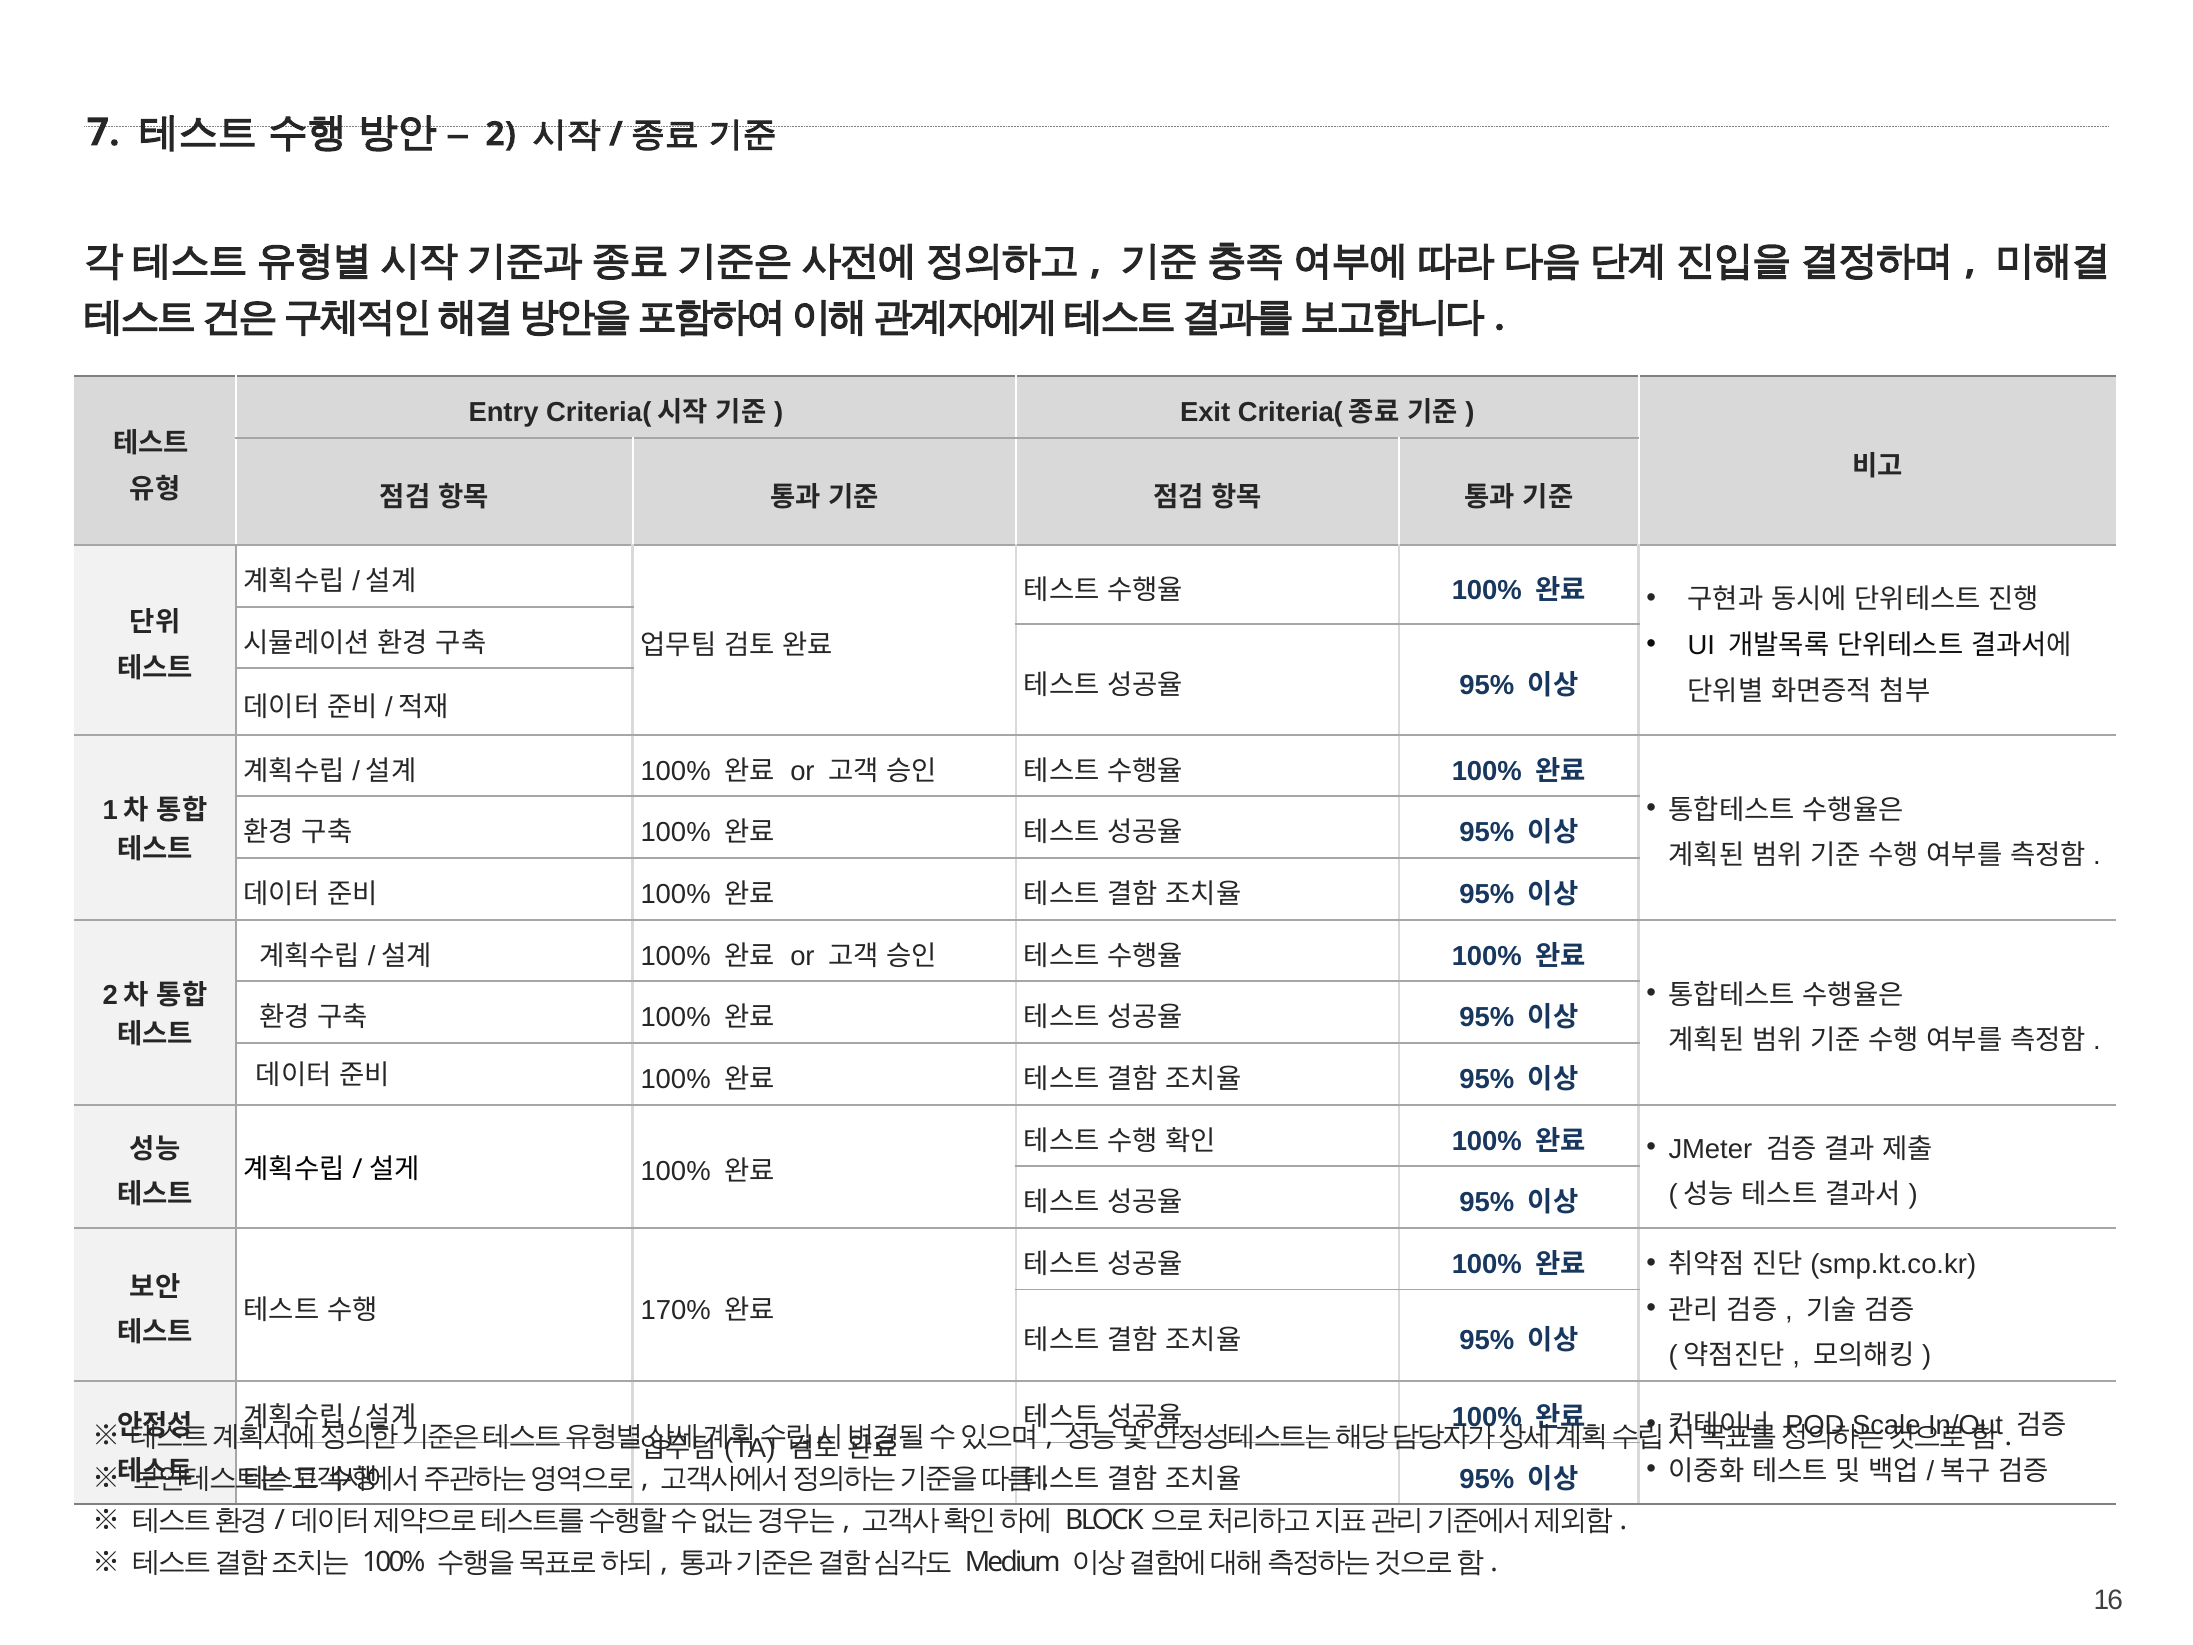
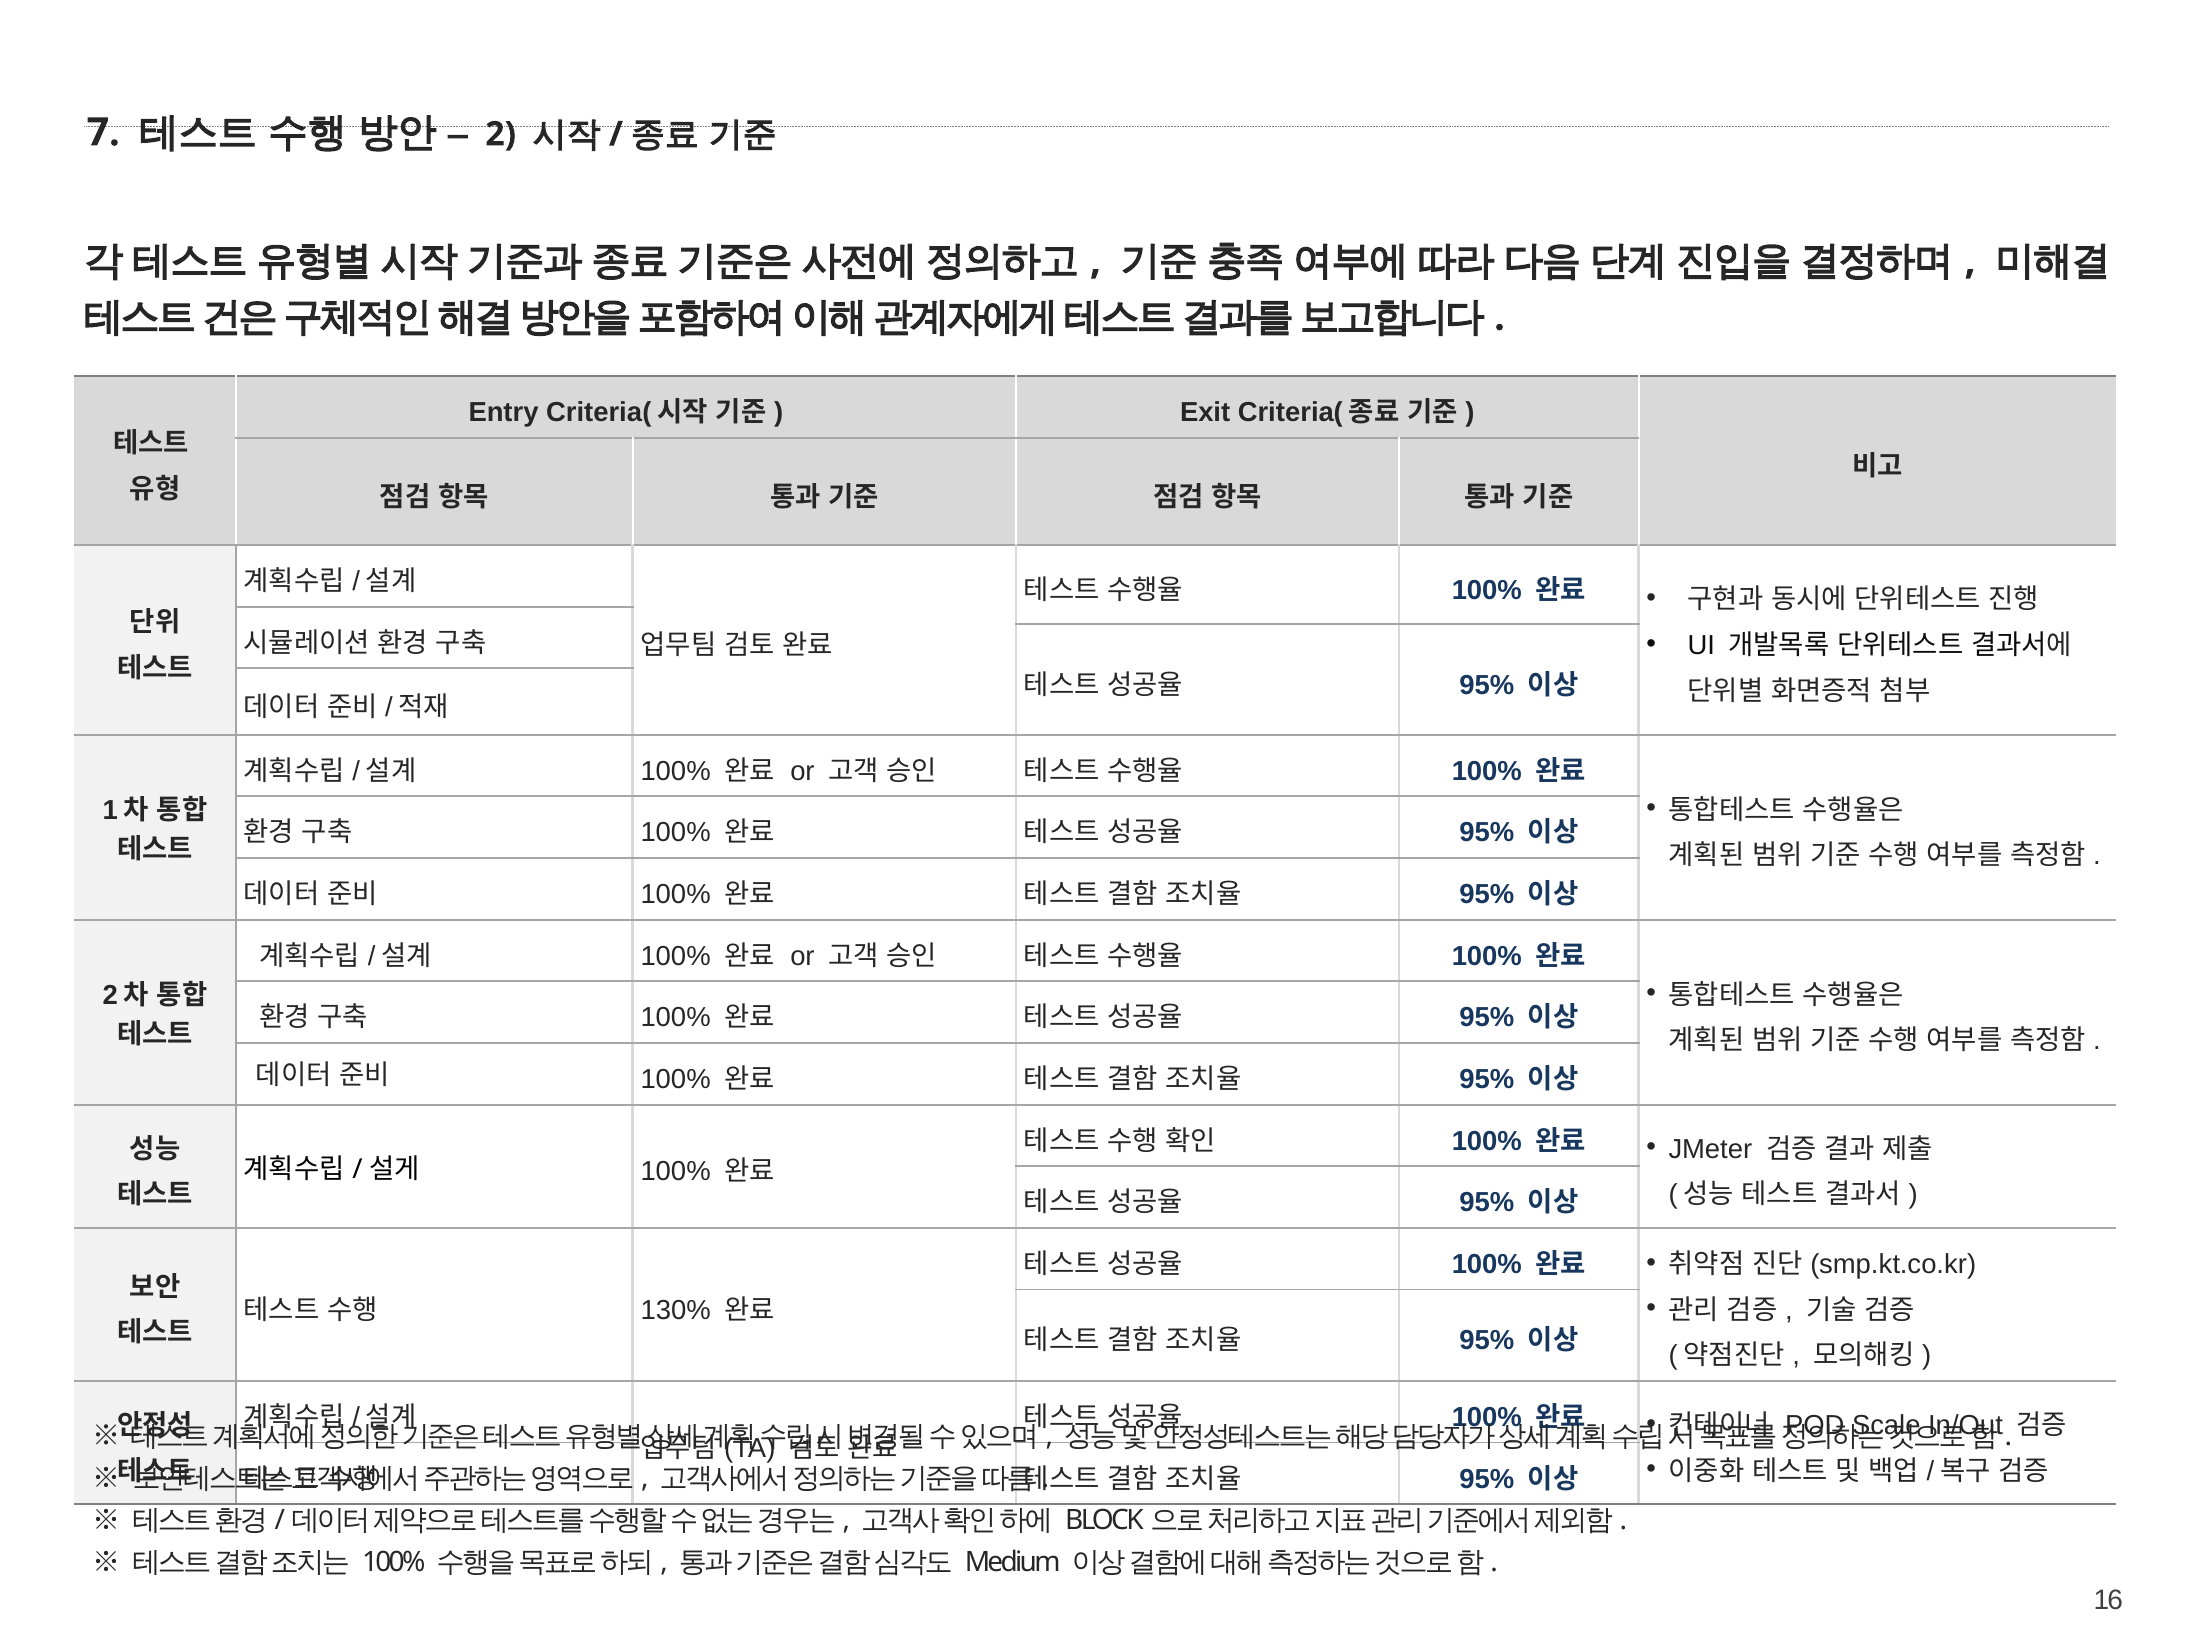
170%: 170% -> 130% (676, 1310)
